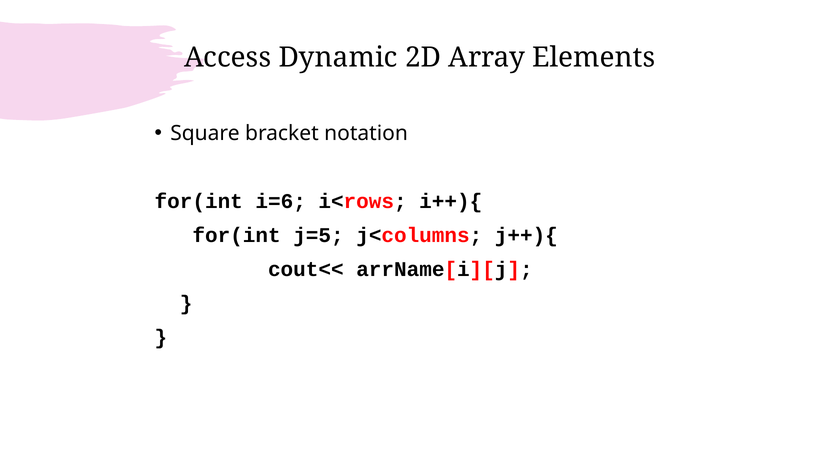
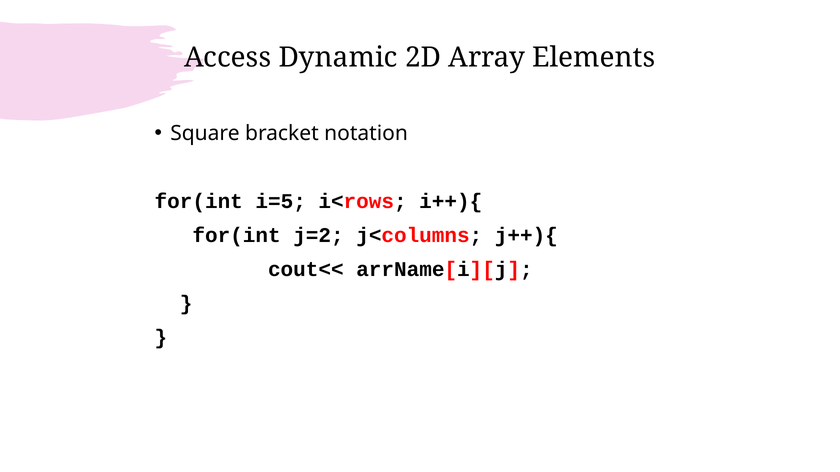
i=6: i=6 -> i=5 (281, 202)
j=5: j=5 -> j=2 (318, 236)
